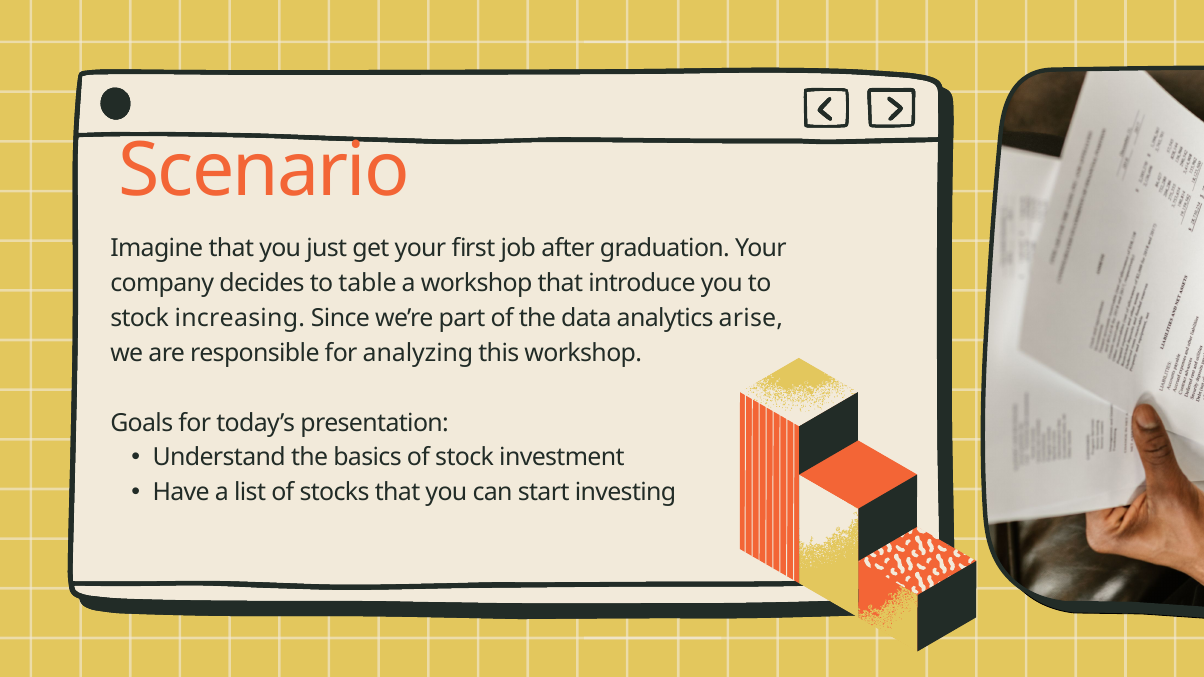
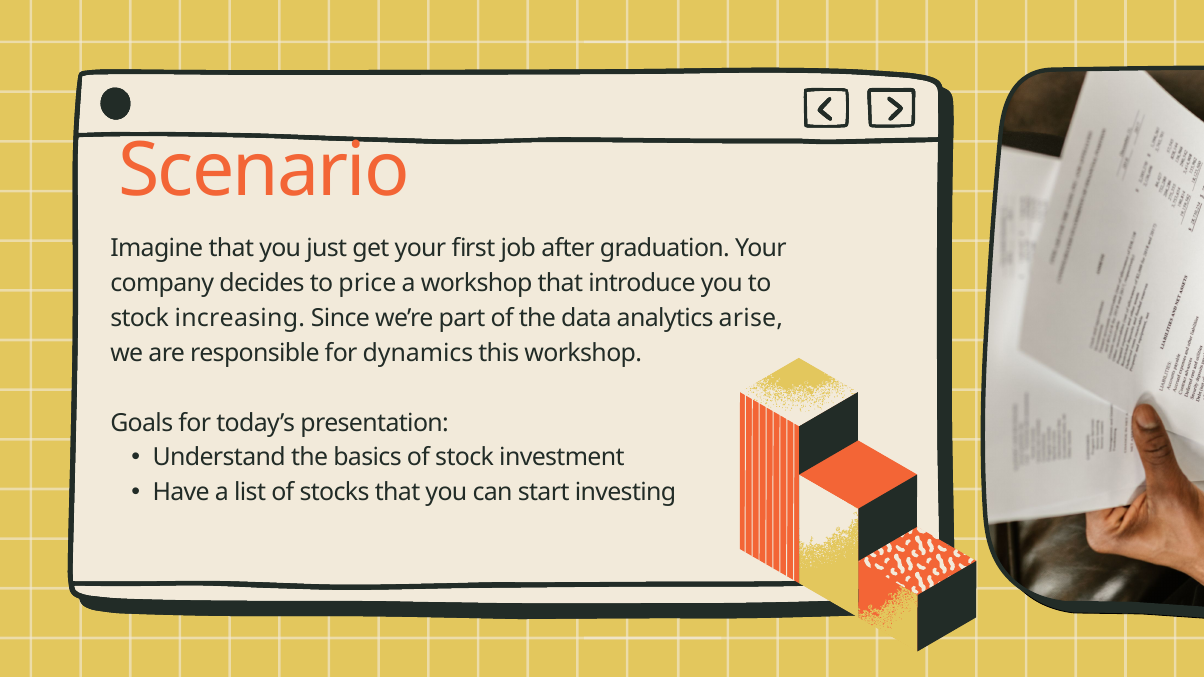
table: table -> price (367, 284)
analyzing: analyzing -> dynamics (418, 353)
